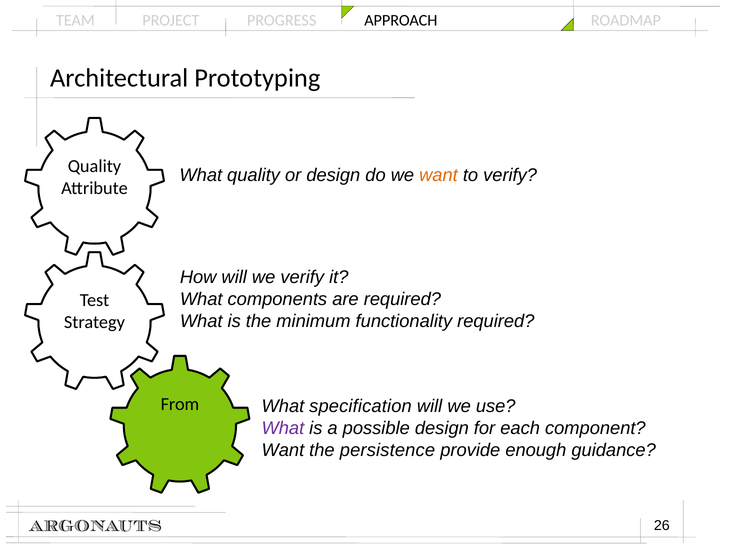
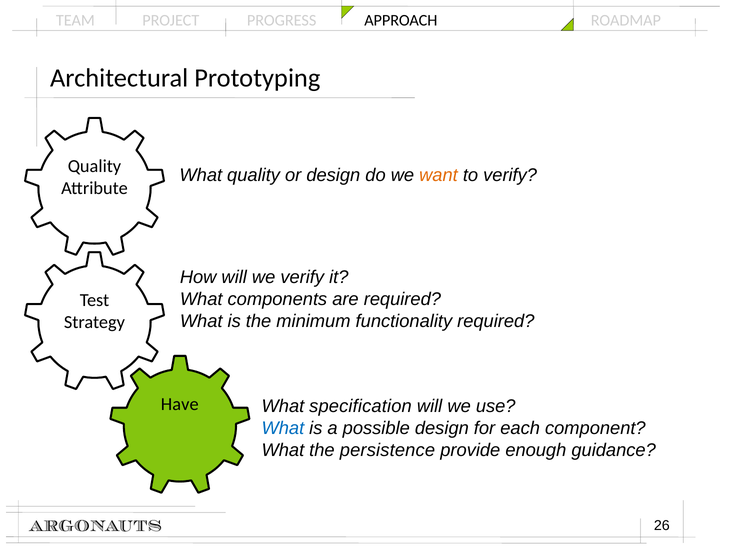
From: From -> Have (180, 404)
What colour: purple -> blue (283, 428)
Want: Want -> What (283, 450)
